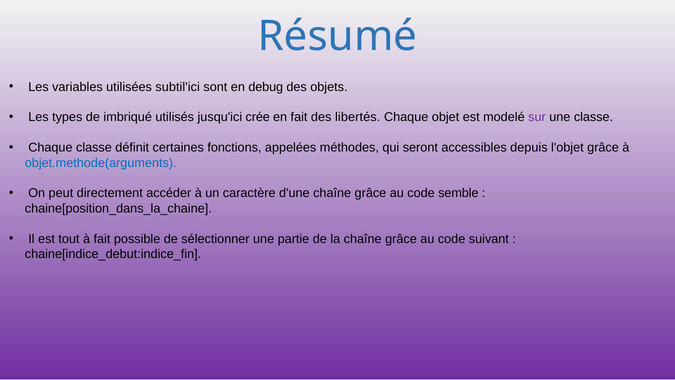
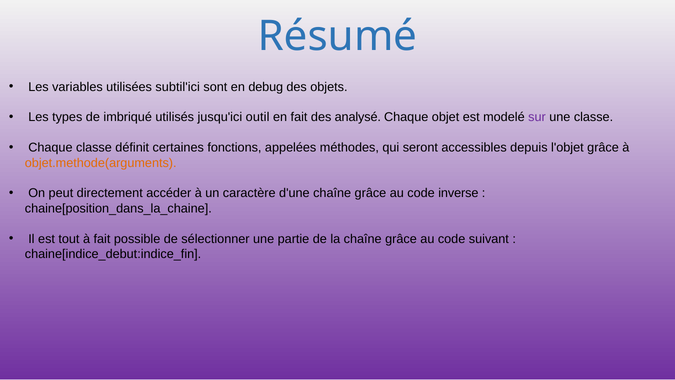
crée: crée -> outil (258, 117)
libertés: libertés -> analysé (358, 117)
objet.methode(arguments colour: blue -> orange (101, 163)
semble: semble -> inverse (458, 193)
